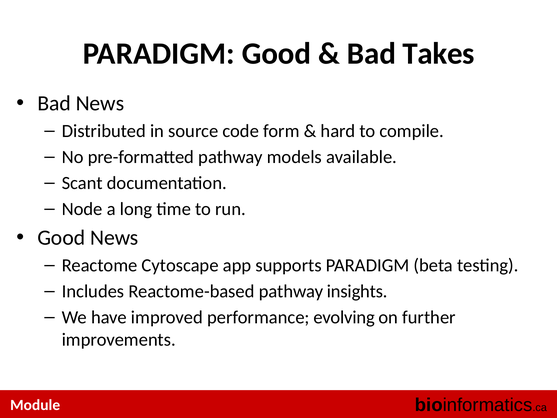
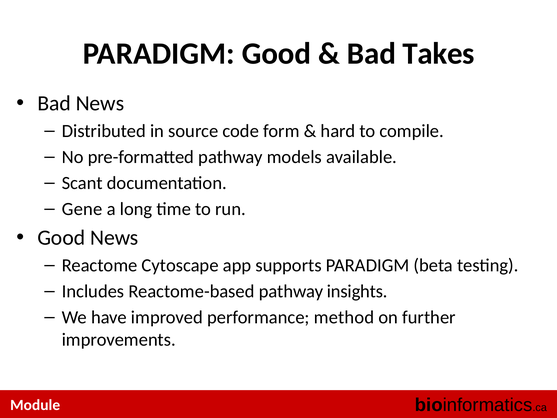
Node: Node -> Gene (82, 209)
evolving: evolving -> method (344, 317)
